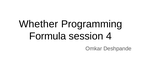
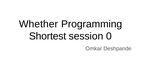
Formula: Formula -> Shortest (48, 36)
4: 4 -> 0 (109, 36)
